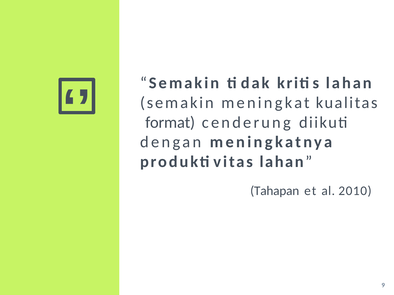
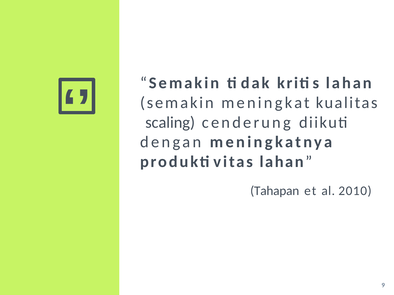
format: format -> scaling (170, 123)
